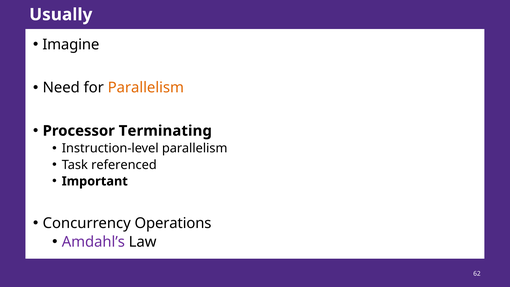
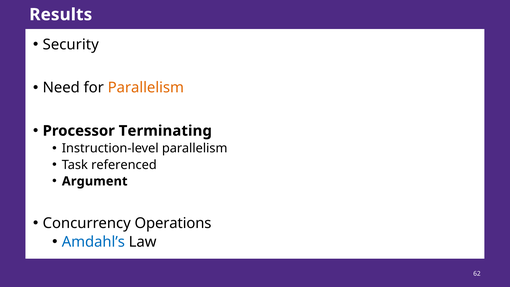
Usually: Usually -> Results (61, 15)
Imagine: Imagine -> Security (71, 45)
Important: Important -> Argument (95, 181)
Amdahl’s colour: purple -> blue (93, 242)
